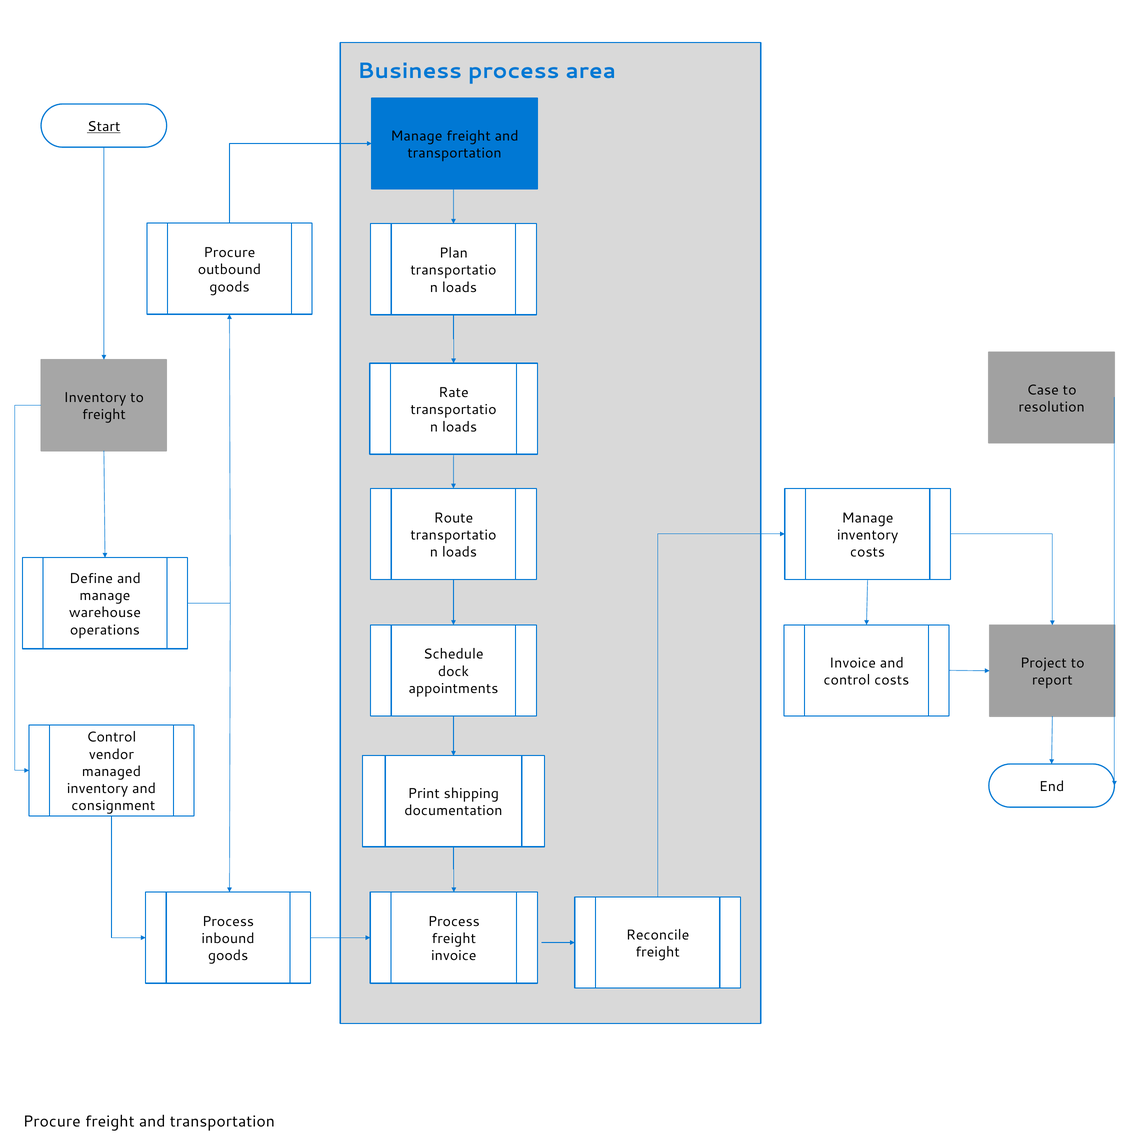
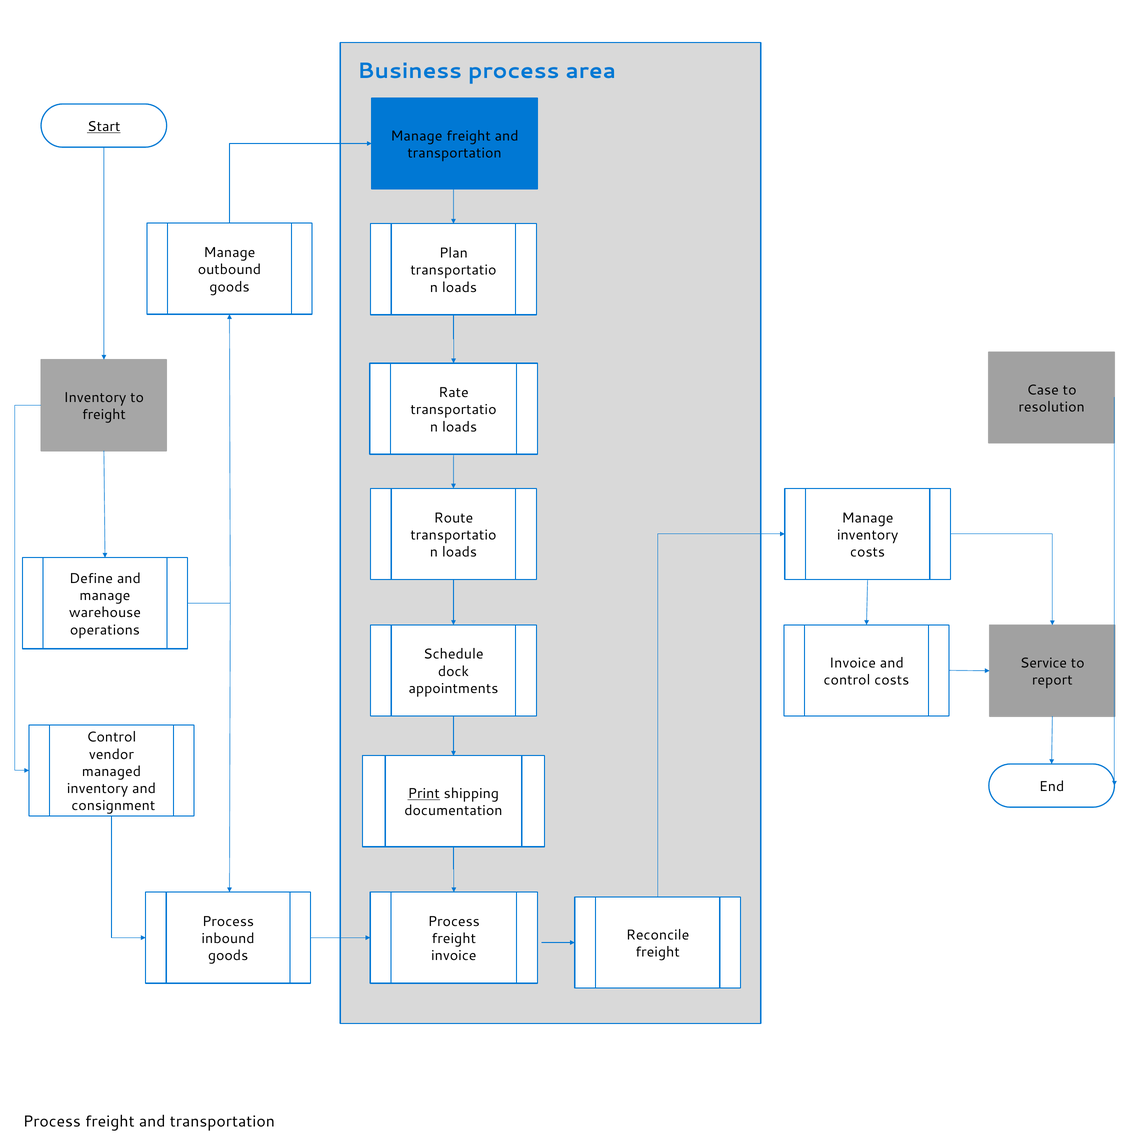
Procure: Procure -> Manage (229, 253)
Project: Project -> Service (1044, 663)
Print underline: none -> present (424, 794)
Procure: Procure -> Process (52, 1121)
